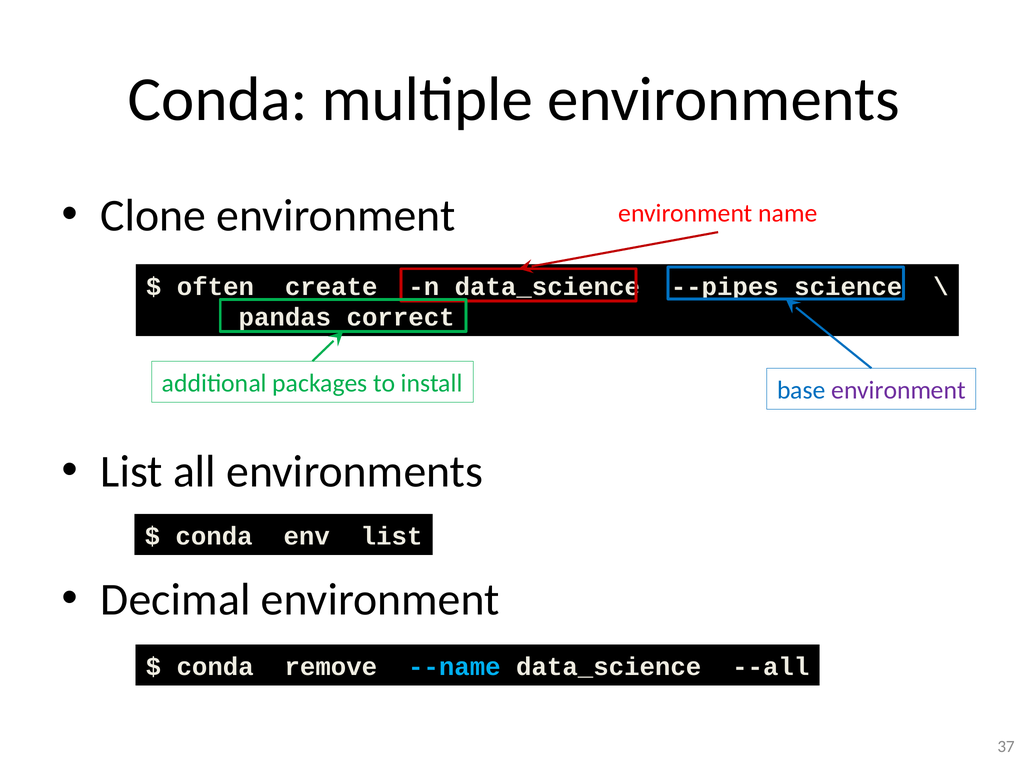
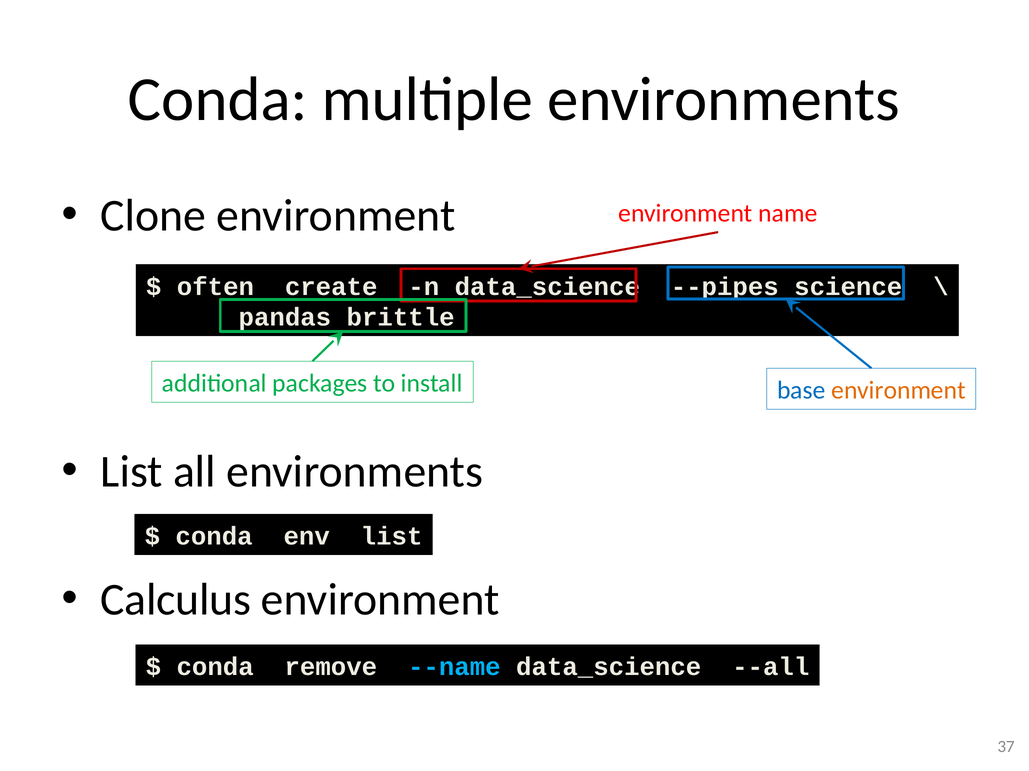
correct: correct -> brittle (401, 318)
environment colour: purple -> orange (898, 391)
Decimal: Decimal -> Calculus (176, 600)
